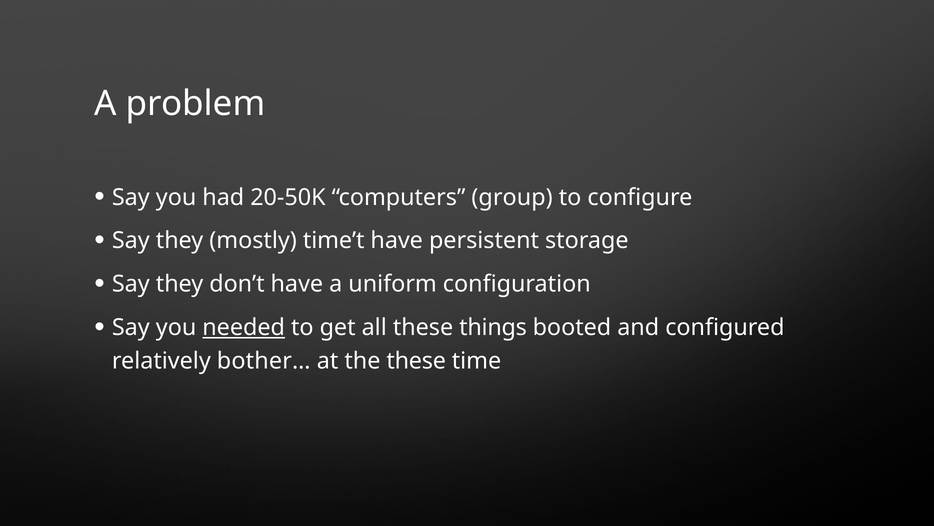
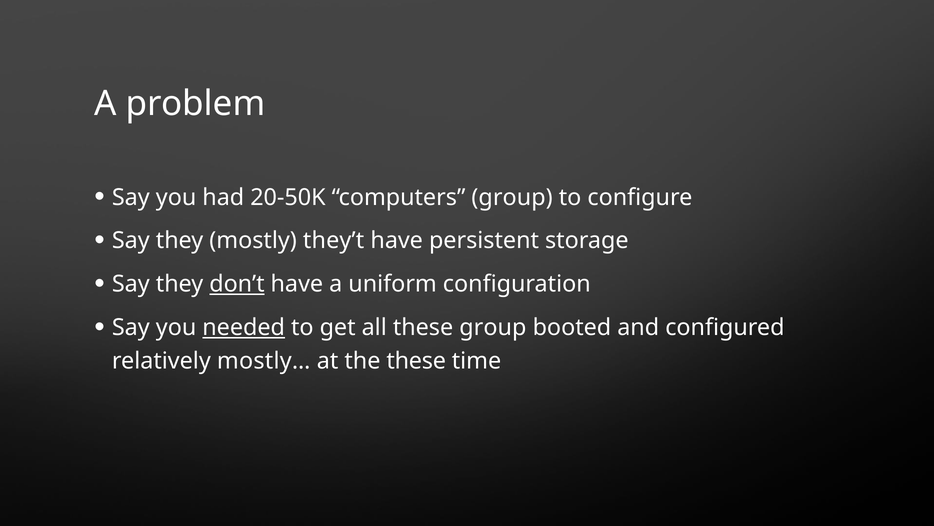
time’t: time’t -> they’t (334, 240)
don’t underline: none -> present (237, 284)
these things: things -> group (493, 327)
bother…: bother… -> mostly… (264, 361)
